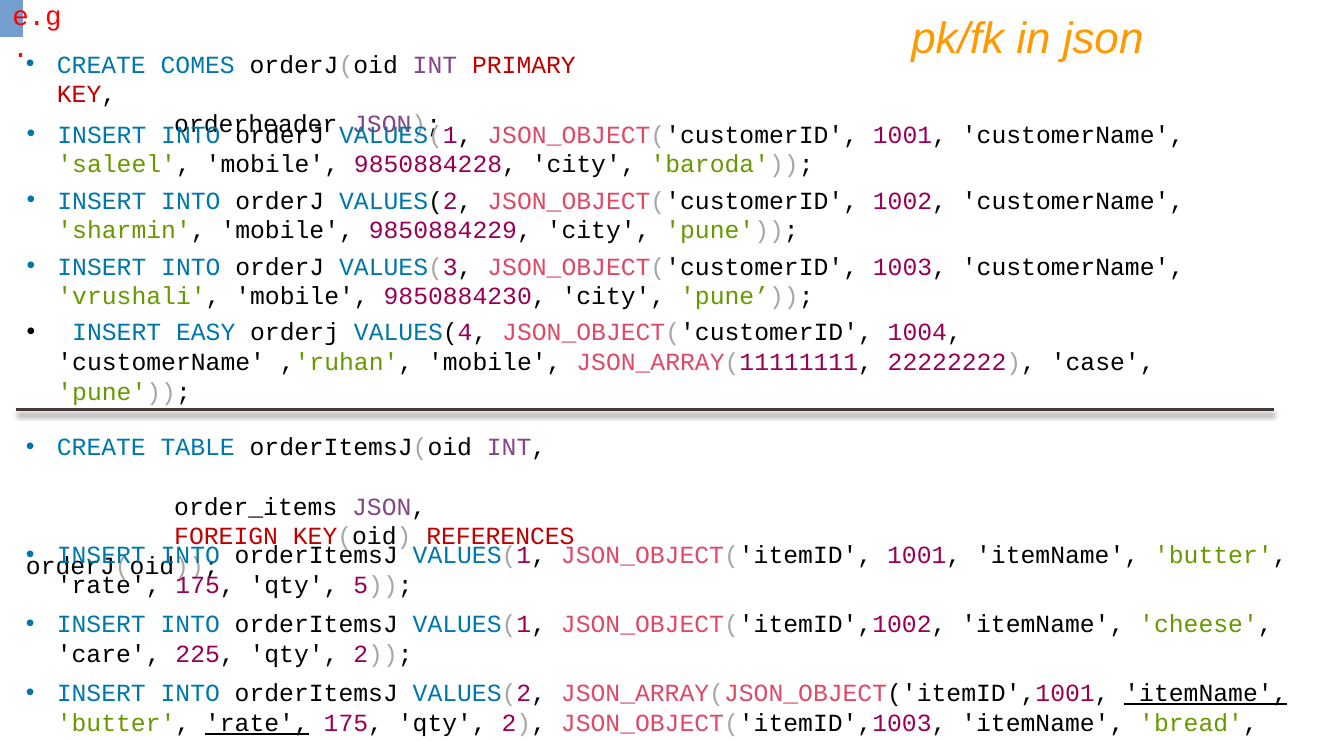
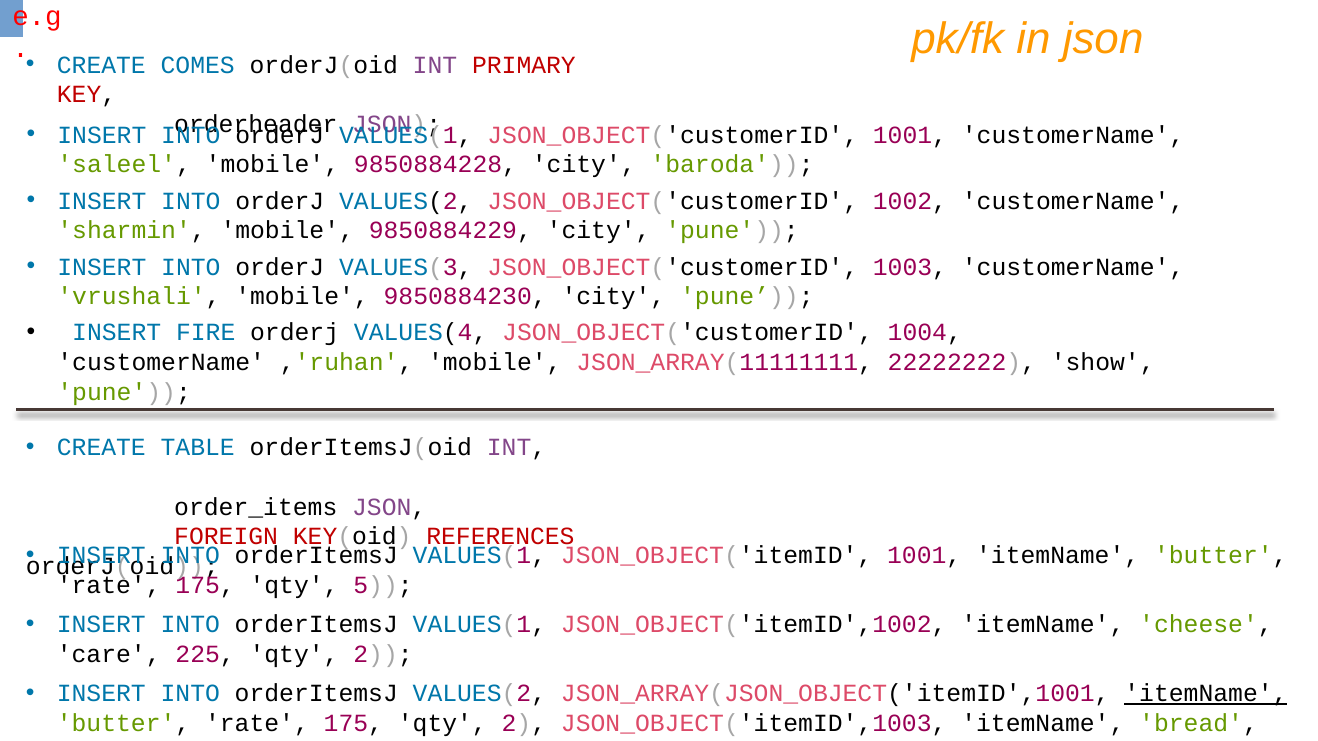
EASY: EASY -> FIRE (206, 333)
case: case -> show (1103, 363)
rate underline: present -> none (257, 724)
